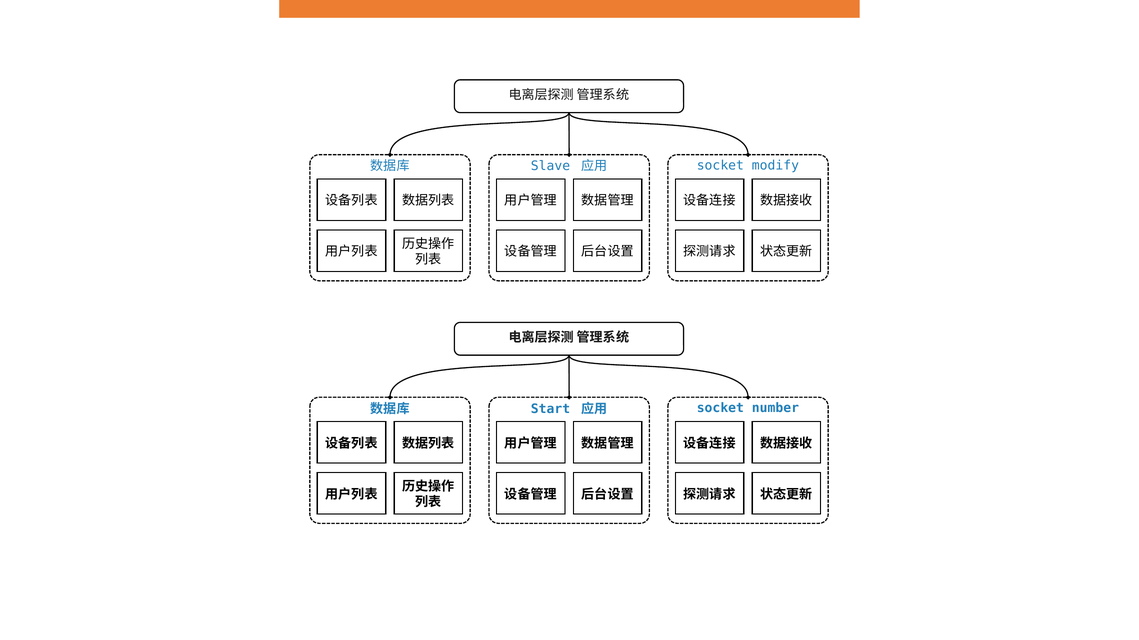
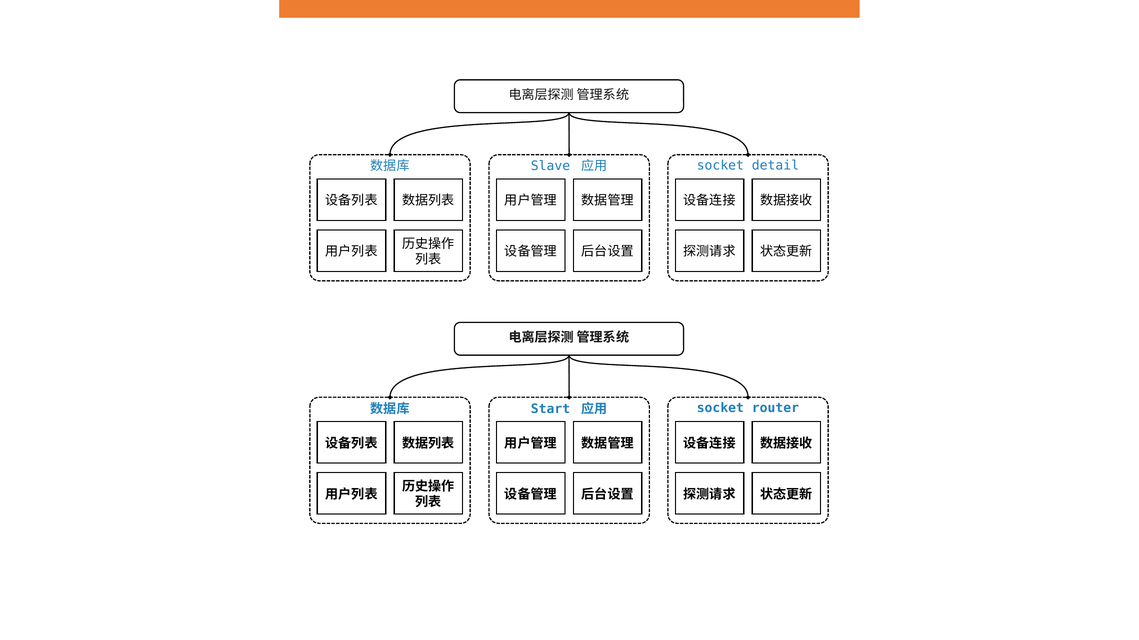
modify: modify -> detail (775, 166)
number: number -> router (775, 408)
